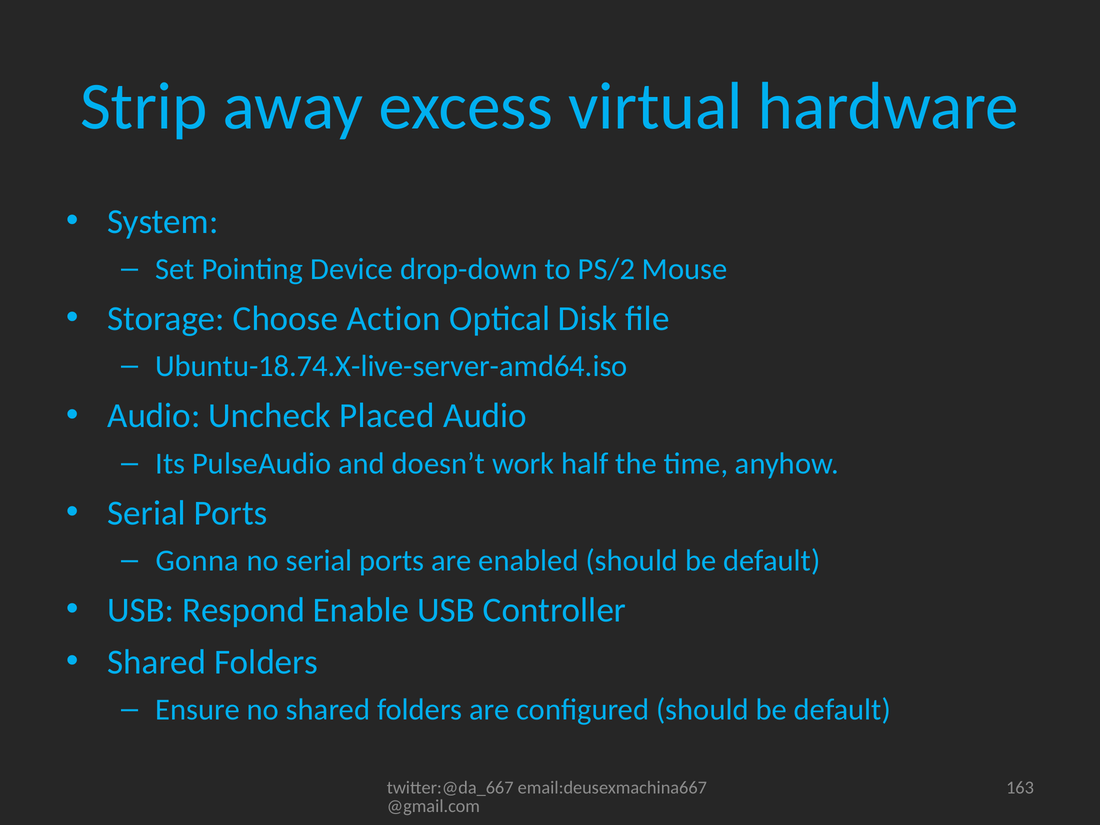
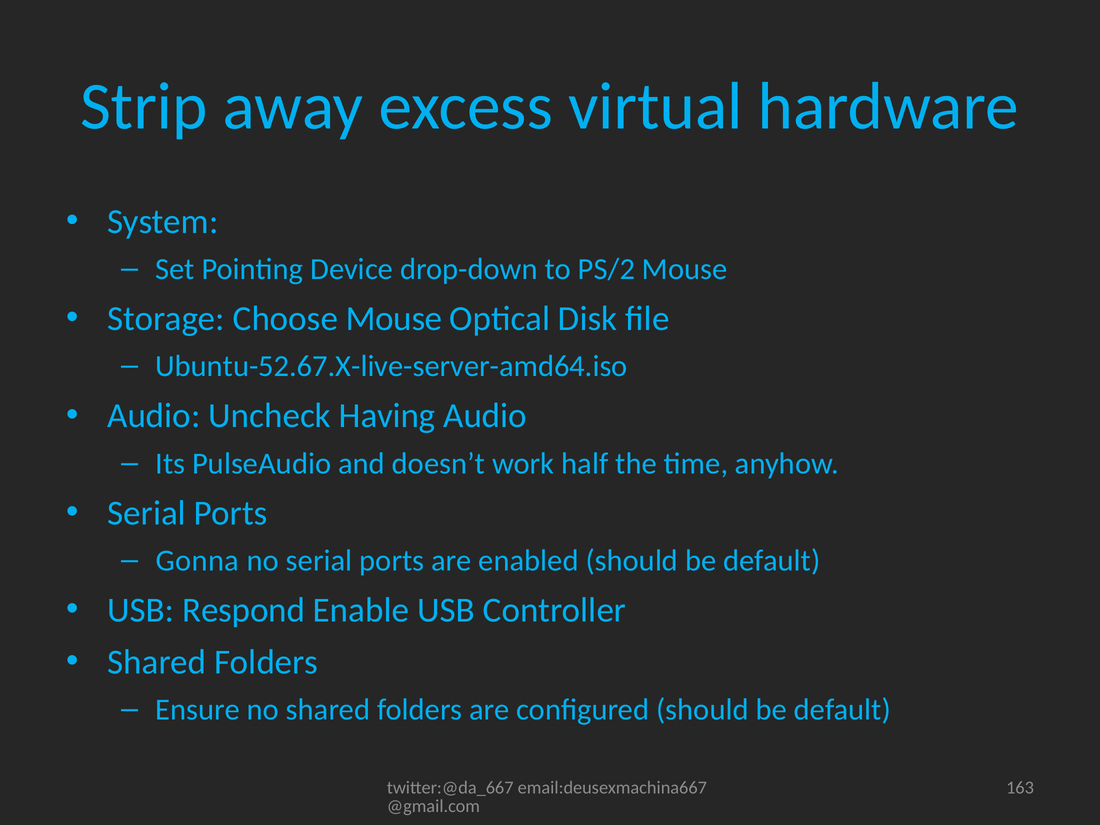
Choose Action: Action -> Mouse (394, 319)
Ubuntu-18.74.X-live-server-amd64.iso: Ubuntu-18.74.X-live-server-amd64.iso -> Ubuntu-52.67.X-live-server-amd64.iso (391, 366)
Placed: Placed -> Having (387, 416)
